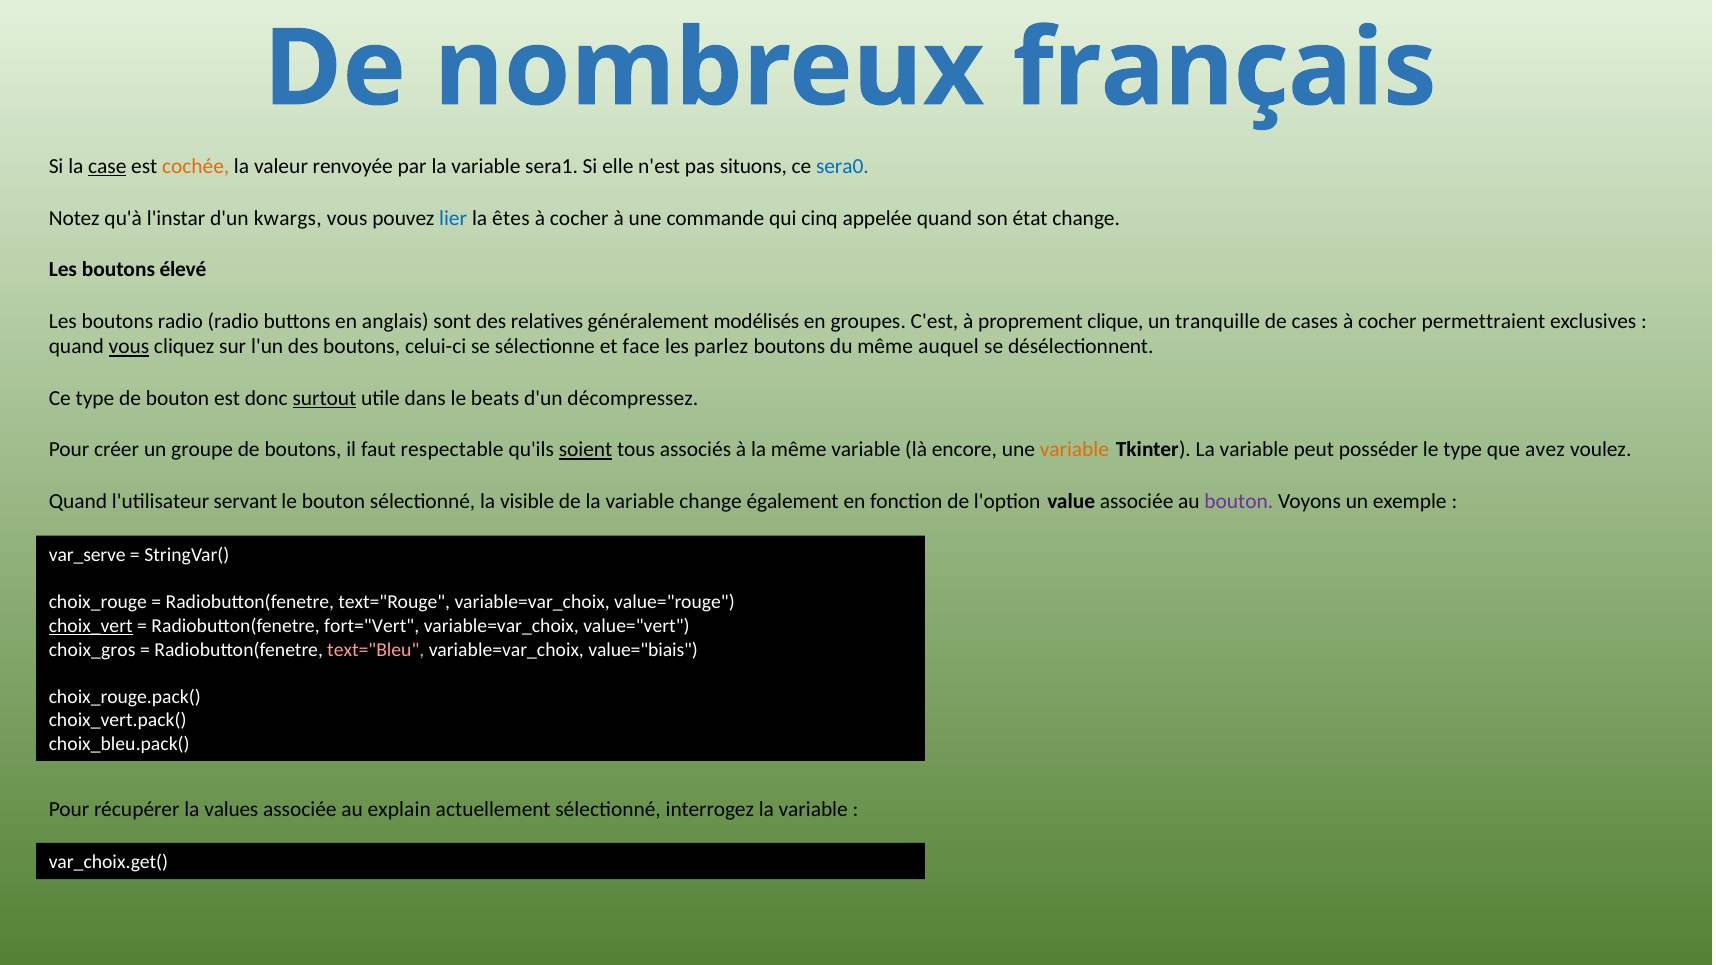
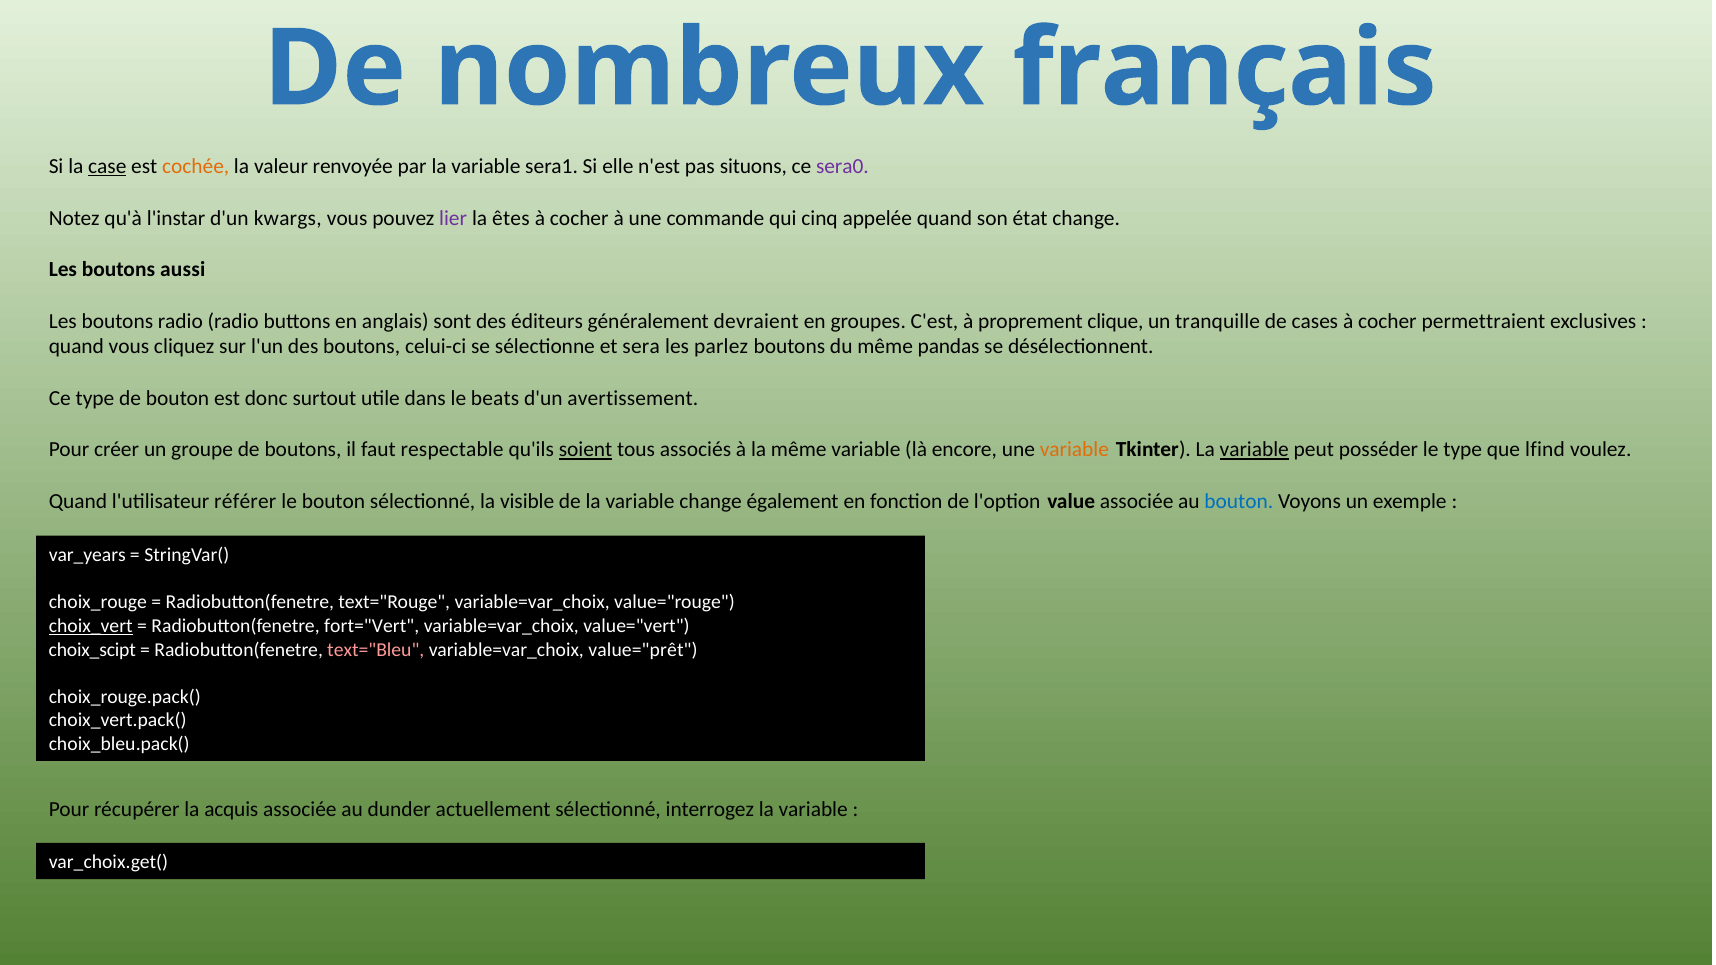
sera0 colour: blue -> purple (842, 167)
lier colour: blue -> purple (453, 218)
élevé: élevé -> aussi (183, 270)
relatives: relatives -> éditeurs (547, 321)
modélisés: modélisés -> devraient (756, 321)
vous underline: present -> none (129, 347)
face: face -> sera (641, 347)
auquel: auquel -> pandas (949, 347)
surtout underline: present -> none (324, 398)
décompressez: décompressez -> avertissement (633, 398)
variable underline: none -> present (1254, 450)
avez: avez -> lfind (1545, 450)
servant: servant -> référer (245, 501)
bouton colour: purple -> blue (1239, 501)
var_serve: var_serve -> var_years (87, 555)
choix_gros: choix_gros -> choix_scipt (92, 650)
value="biais: value="biais -> value="prêt (643, 650)
values: values -> acquis (231, 810)
explain: explain -> dunder (399, 810)
